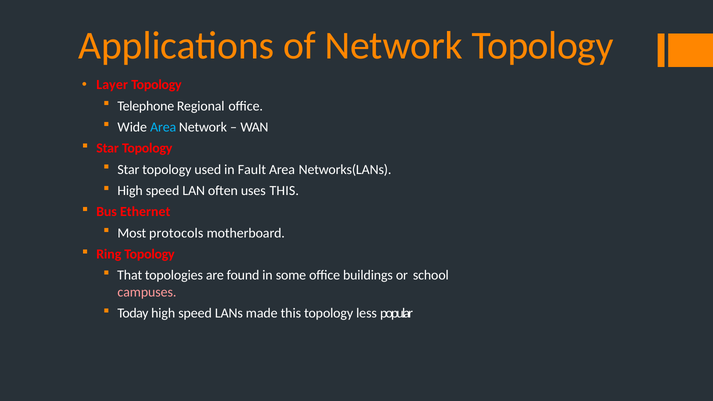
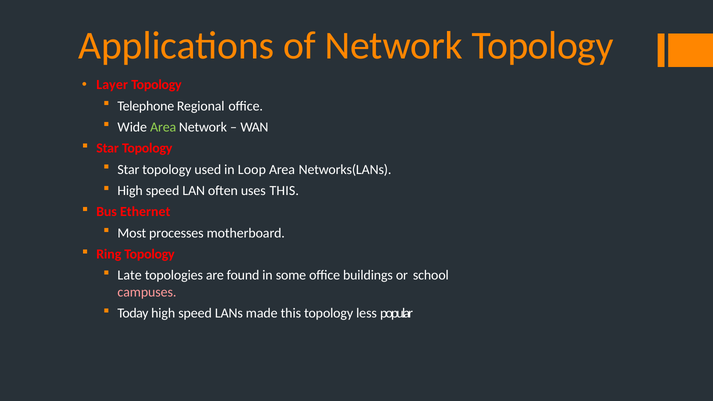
Area colour: light blue -> light green (163, 127)
Fault: Fault -> Loop (252, 170)
protocols: protocols -> processes (176, 233)
That: That -> Late (130, 275)
